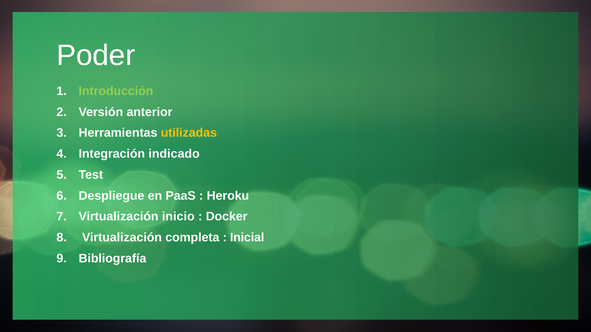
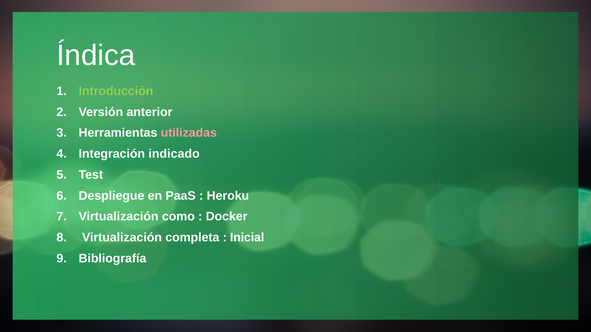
Poder: Poder -> Índica (96, 55)
utilizadas colour: yellow -> pink (189, 133)
inicio: inicio -> como (178, 217)
